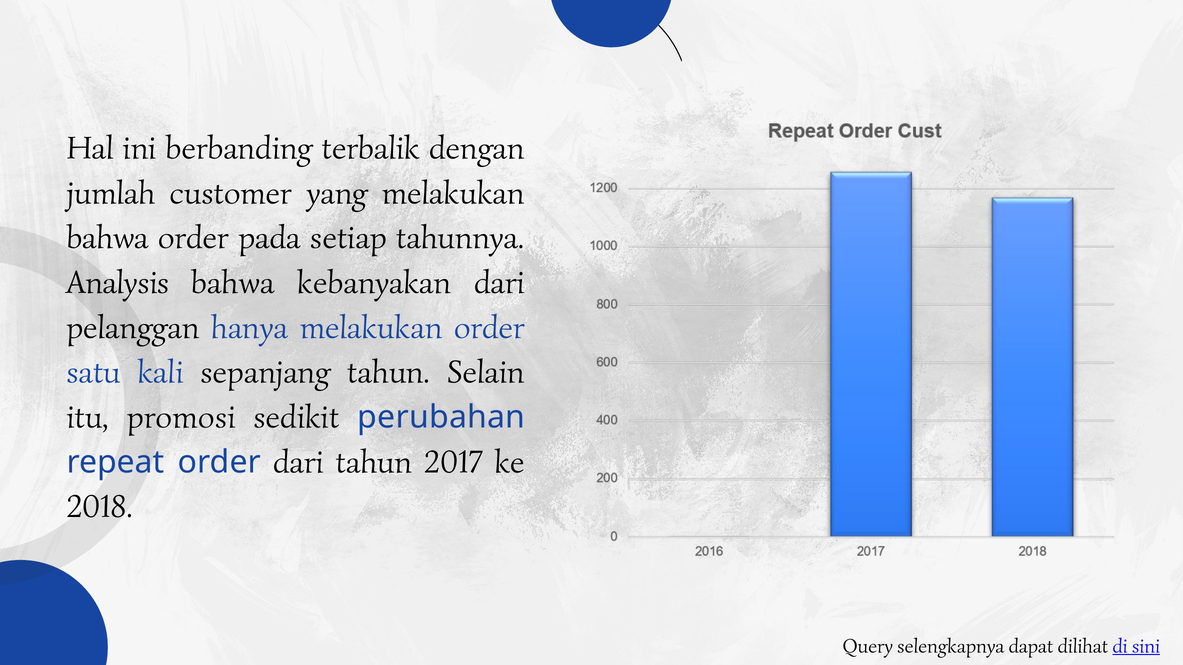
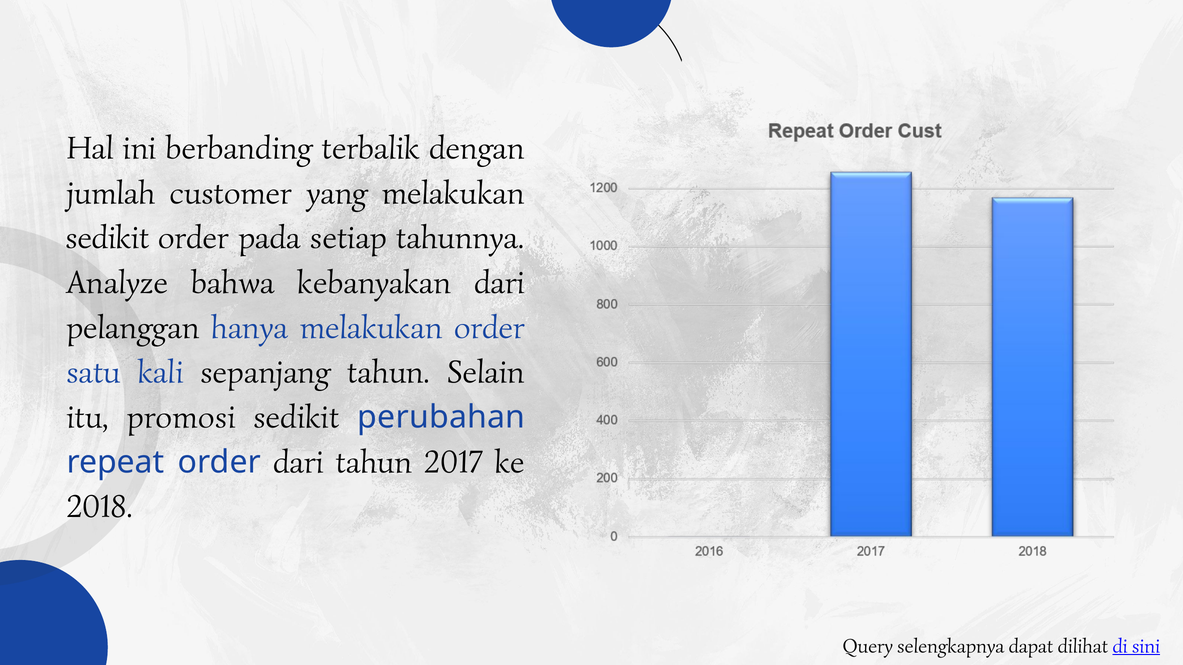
bahwa: bahwa -> sedikit (108, 238)
Analysis: Analysis -> Analyze (118, 283)
